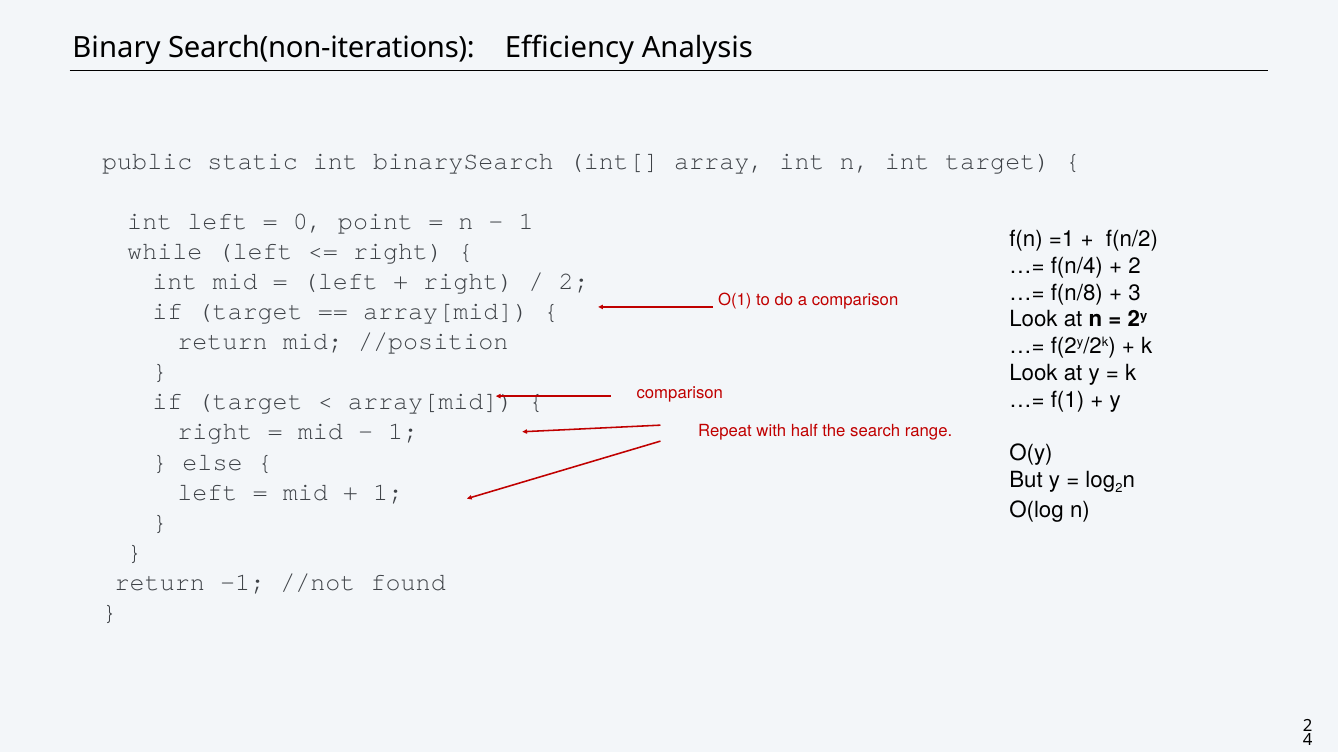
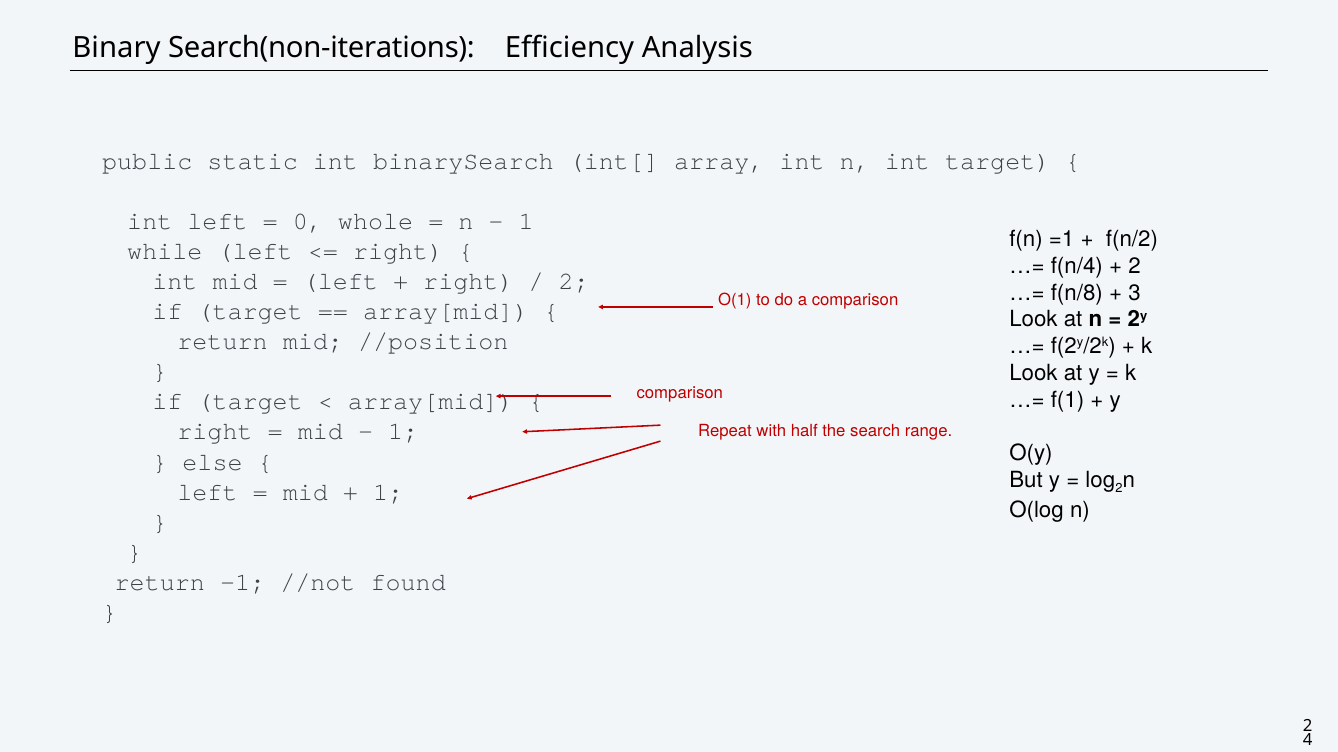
point: point -> whole (376, 221)
